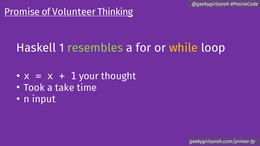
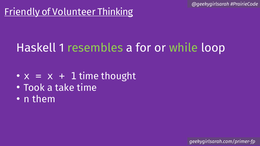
Promise: Promise -> Friendly (22, 12)
while colour: yellow -> light green (183, 48)
1 your: your -> time (89, 76)
input: input -> them (44, 99)
